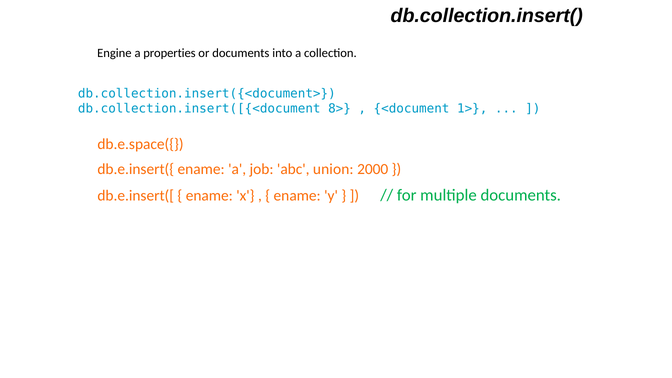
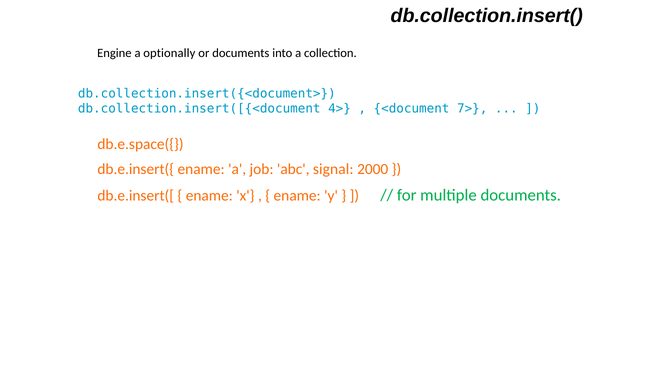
properties: properties -> optionally (169, 53)
8>: 8> -> 4> (340, 109)
1>: 1> -> 7> (472, 109)
union: union -> signal (333, 169)
